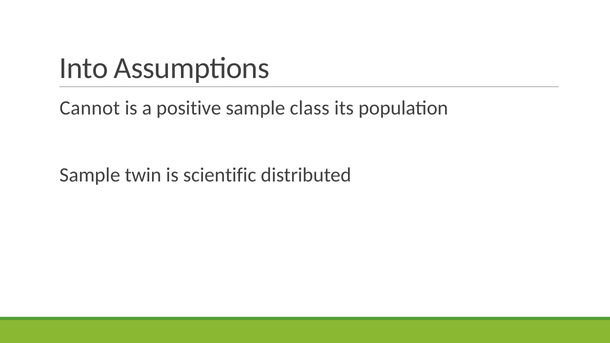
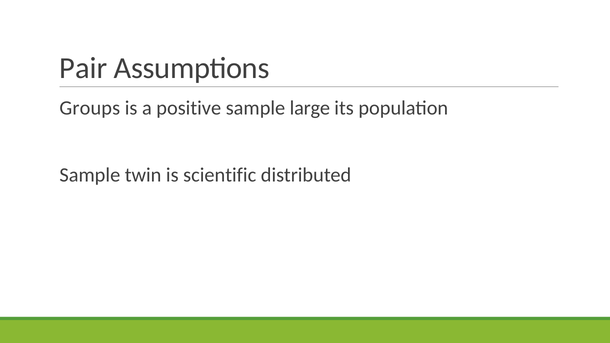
Into: Into -> Pair (83, 68)
Cannot: Cannot -> Groups (90, 108)
class: class -> large (310, 108)
